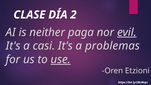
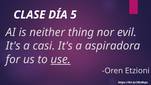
2: 2 -> 5 (73, 15)
paga: paga -> thing (81, 32)
evil underline: present -> none (127, 32)
problemas: problemas -> aspiradora (113, 46)
